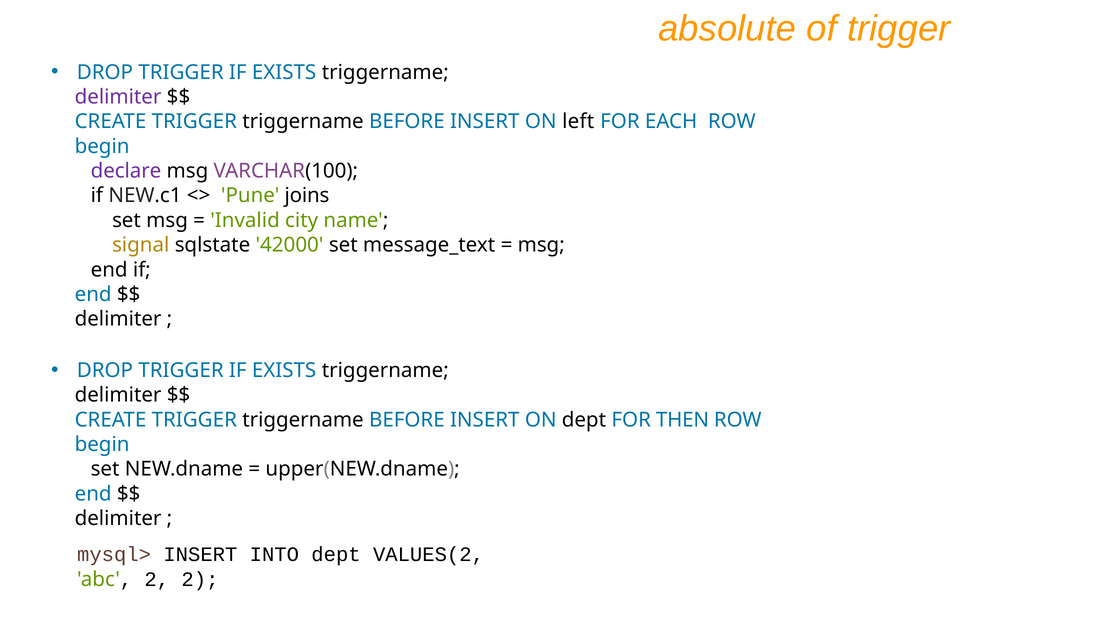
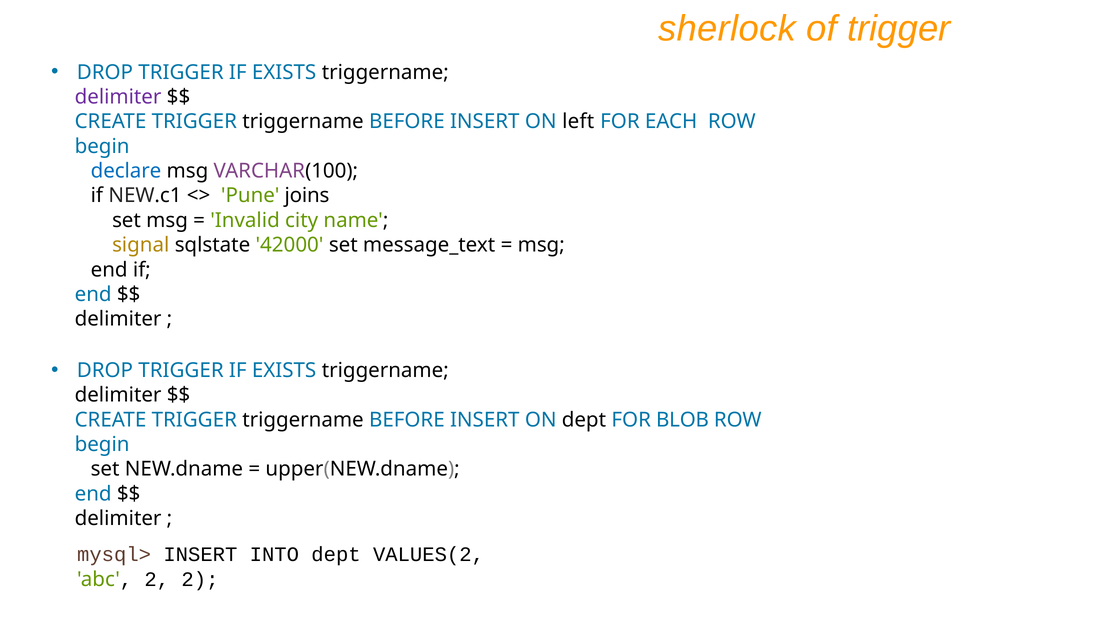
absolute: absolute -> sherlock (727, 29)
declare colour: purple -> blue (126, 171)
THEN: THEN -> BLOB (683, 419)
